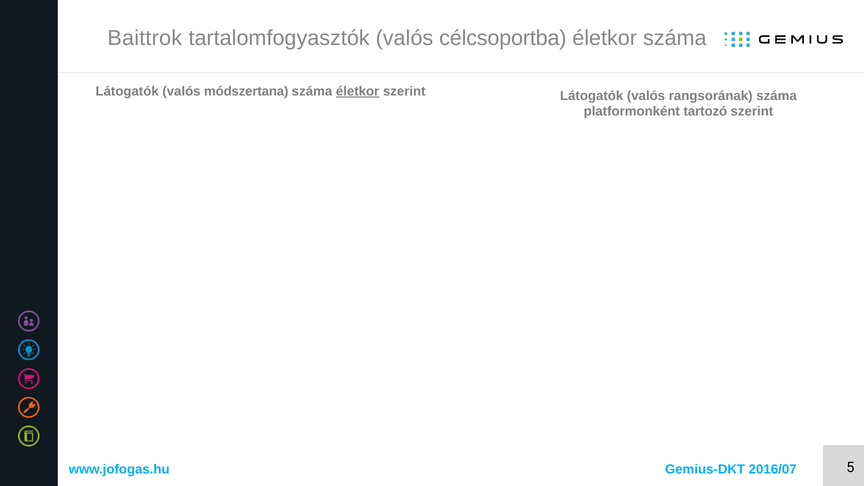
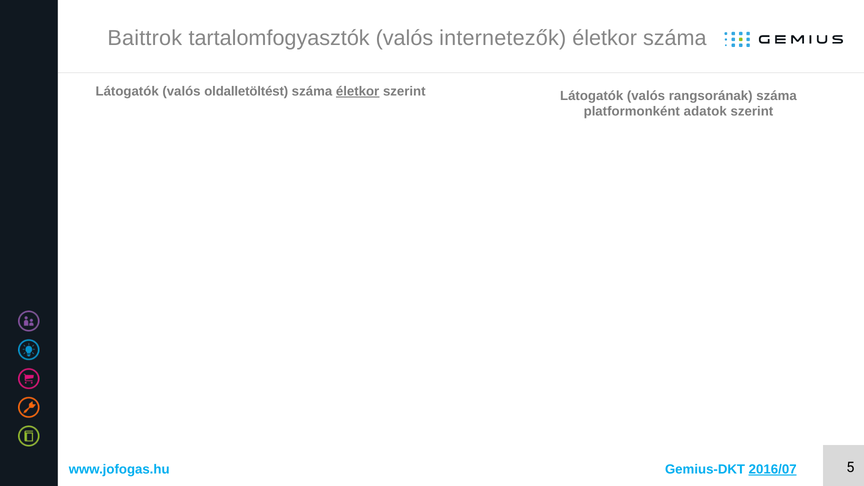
célcsoportba: célcsoportba -> internetezők (503, 38)
módszertana: módszertana -> oldalletöltést (246, 91)
tartozó: tartozó -> adatok (705, 112)
2016/07 underline: none -> present (773, 469)
